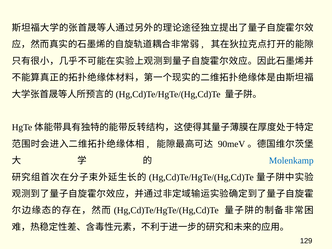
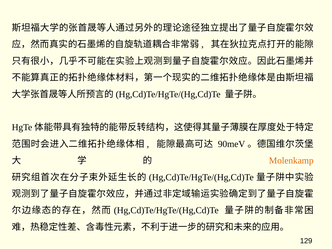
Molenkamp colour: blue -> orange (291, 161)
